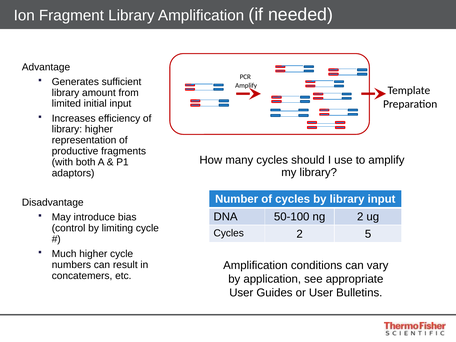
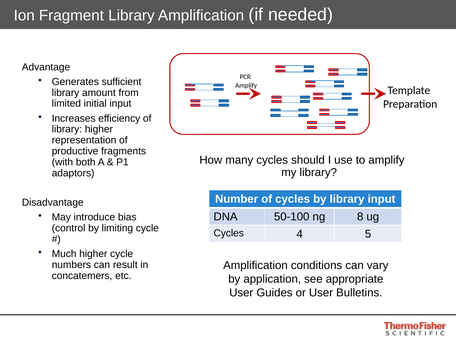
ng 2: 2 -> 8 (360, 217)
Cycles 2: 2 -> 4 (300, 234)
